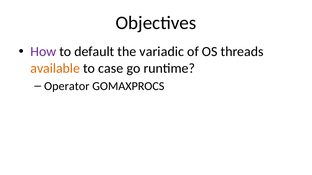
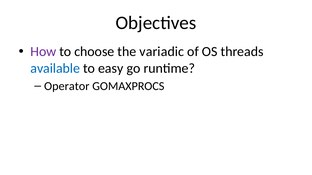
default: default -> choose (94, 52)
available colour: orange -> blue (55, 68)
case: case -> easy (111, 68)
